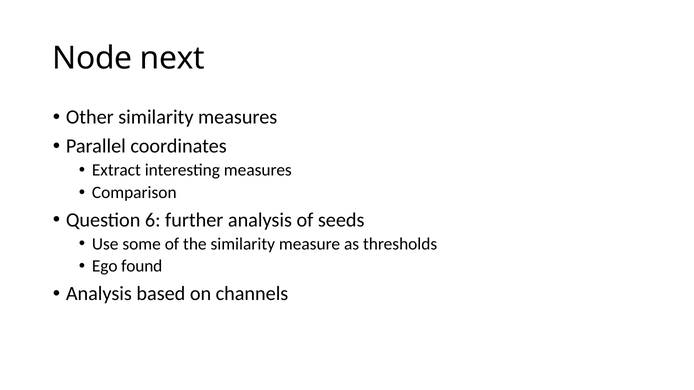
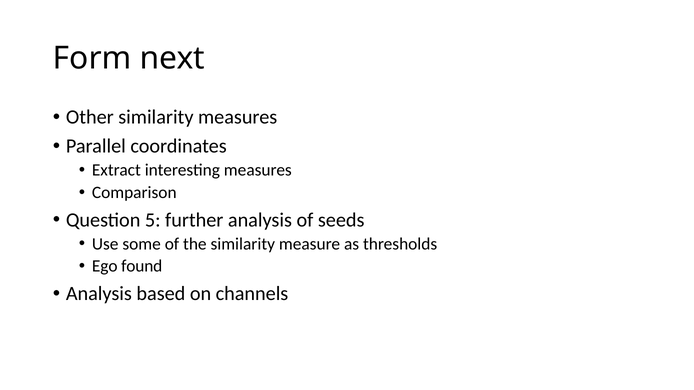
Node: Node -> Form (92, 58)
6: 6 -> 5 (153, 220)
